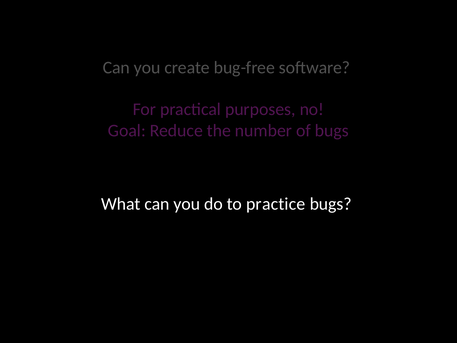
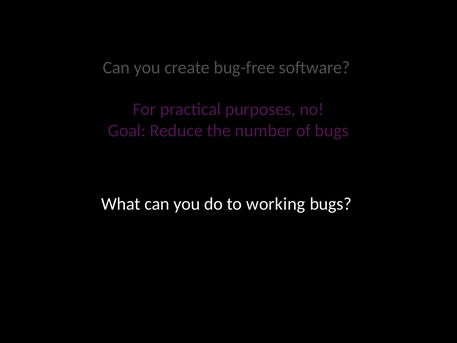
practice: practice -> working (276, 204)
